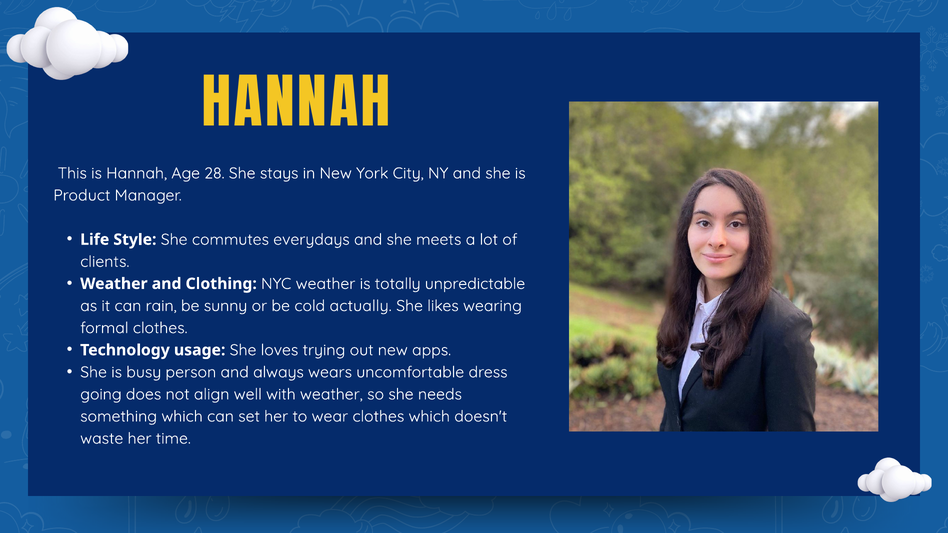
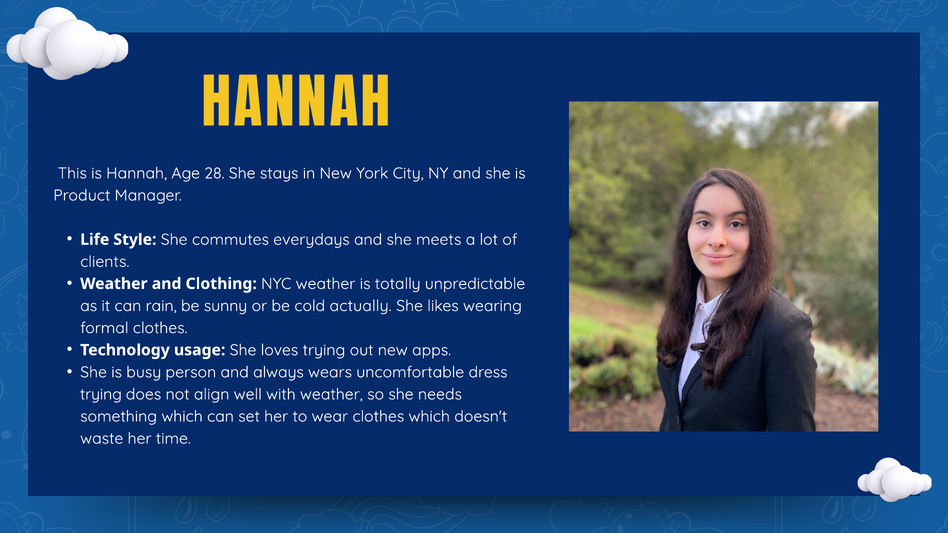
going: going -> trying (101, 394)
